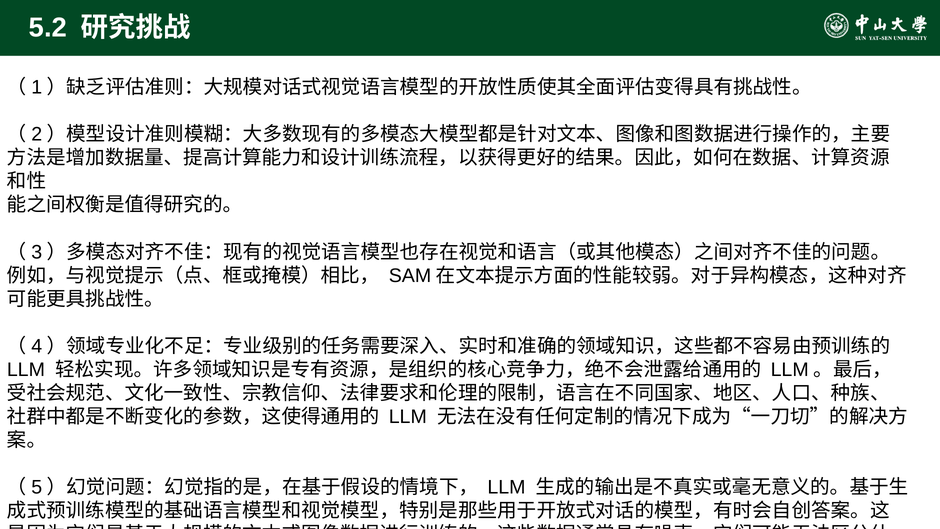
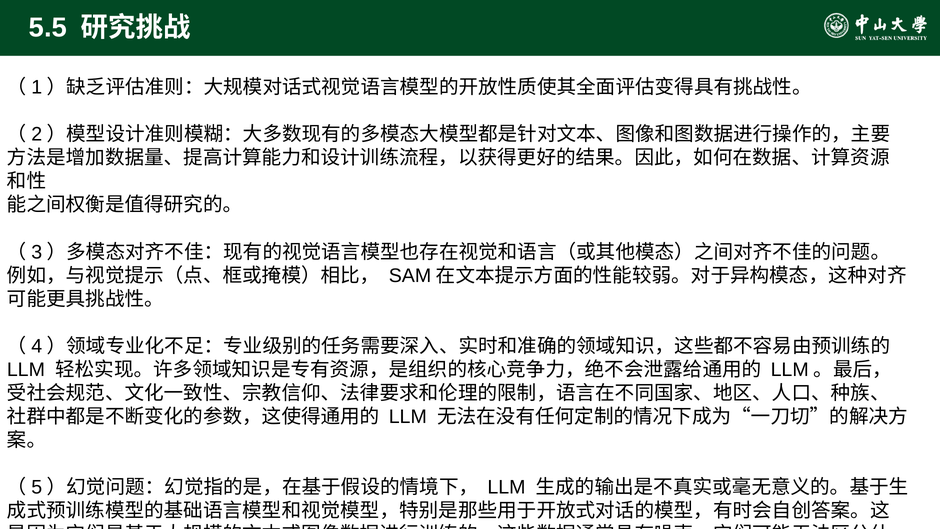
5.2: 5.2 -> 5.5 (48, 28)
